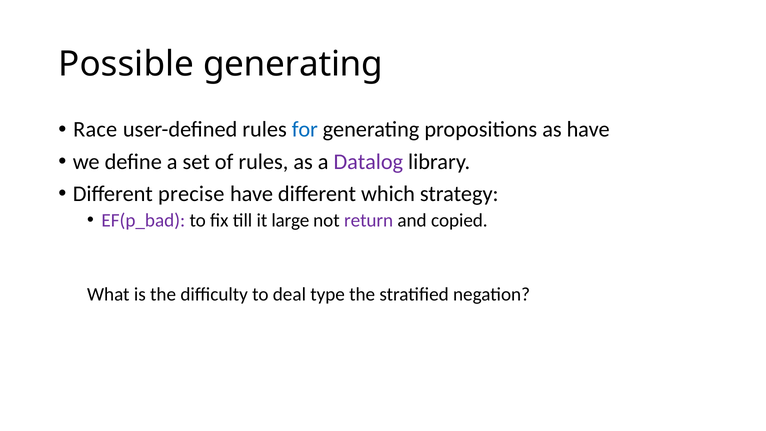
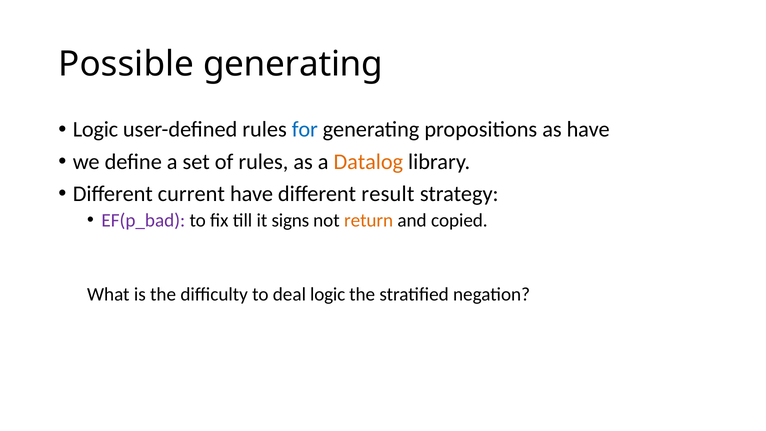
Race: Race -> Logic (95, 130)
Datalog colour: purple -> orange (368, 162)
precise: precise -> current (191, 194)
which: which -> result (388, 194)
large: large -> signs (290, 220)
return colour: purple -> orange (369, 220)
deal type: type -> logic (328, 294)
